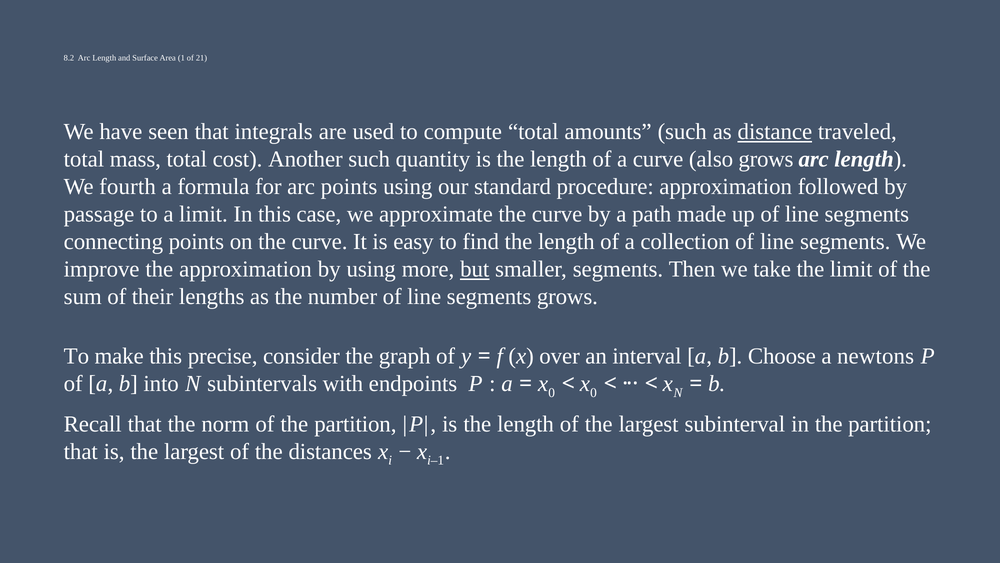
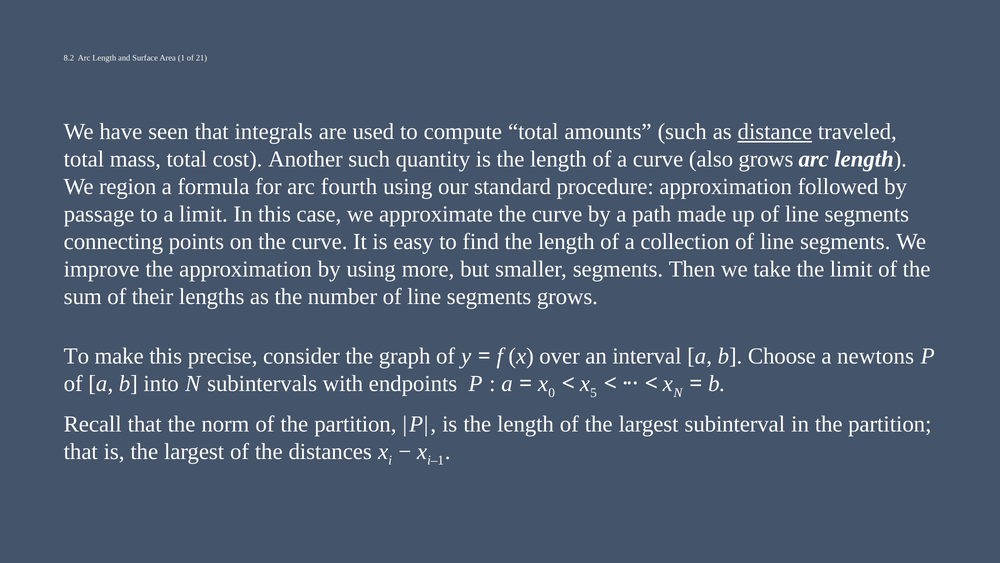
fourth: fourth -> region (128, 187)
arc points: points -> fourth (349, 187)
but underline: present -> none (475, 269)
0: 0 -> 5 (593, 392)
